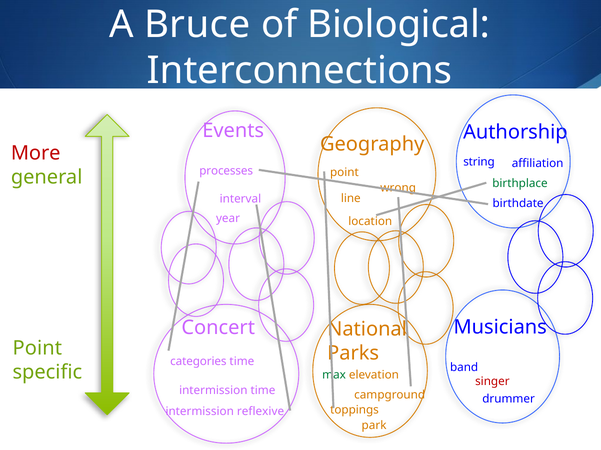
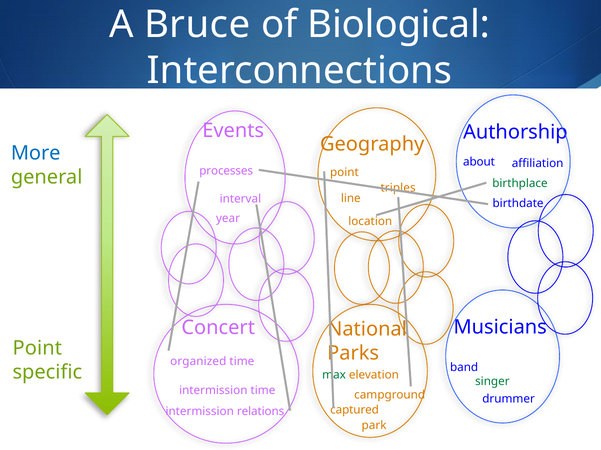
More colour: red -> blue (36, 153)
string: string -> about (479, 162)
wrong: wrong -> triples (398, 188)
categories: categories -> organized (198, 362)
singer colour: red -> green (492, 382)
toppings: toppings -> captured (355, 411)
reflexive: reflexive -> relations (261, 412)
